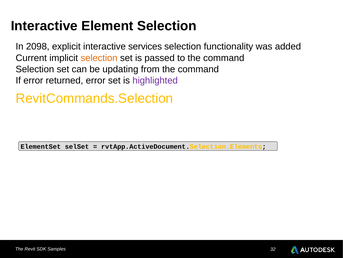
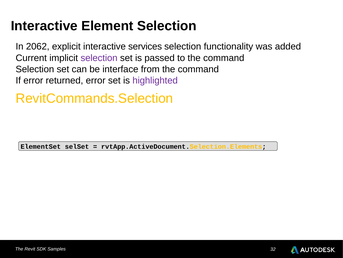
2098: 2098 -> 2062 (38, 47)
selection colour: orange -> purple (99, 58)
updating: updating -> interface (120, 69)
